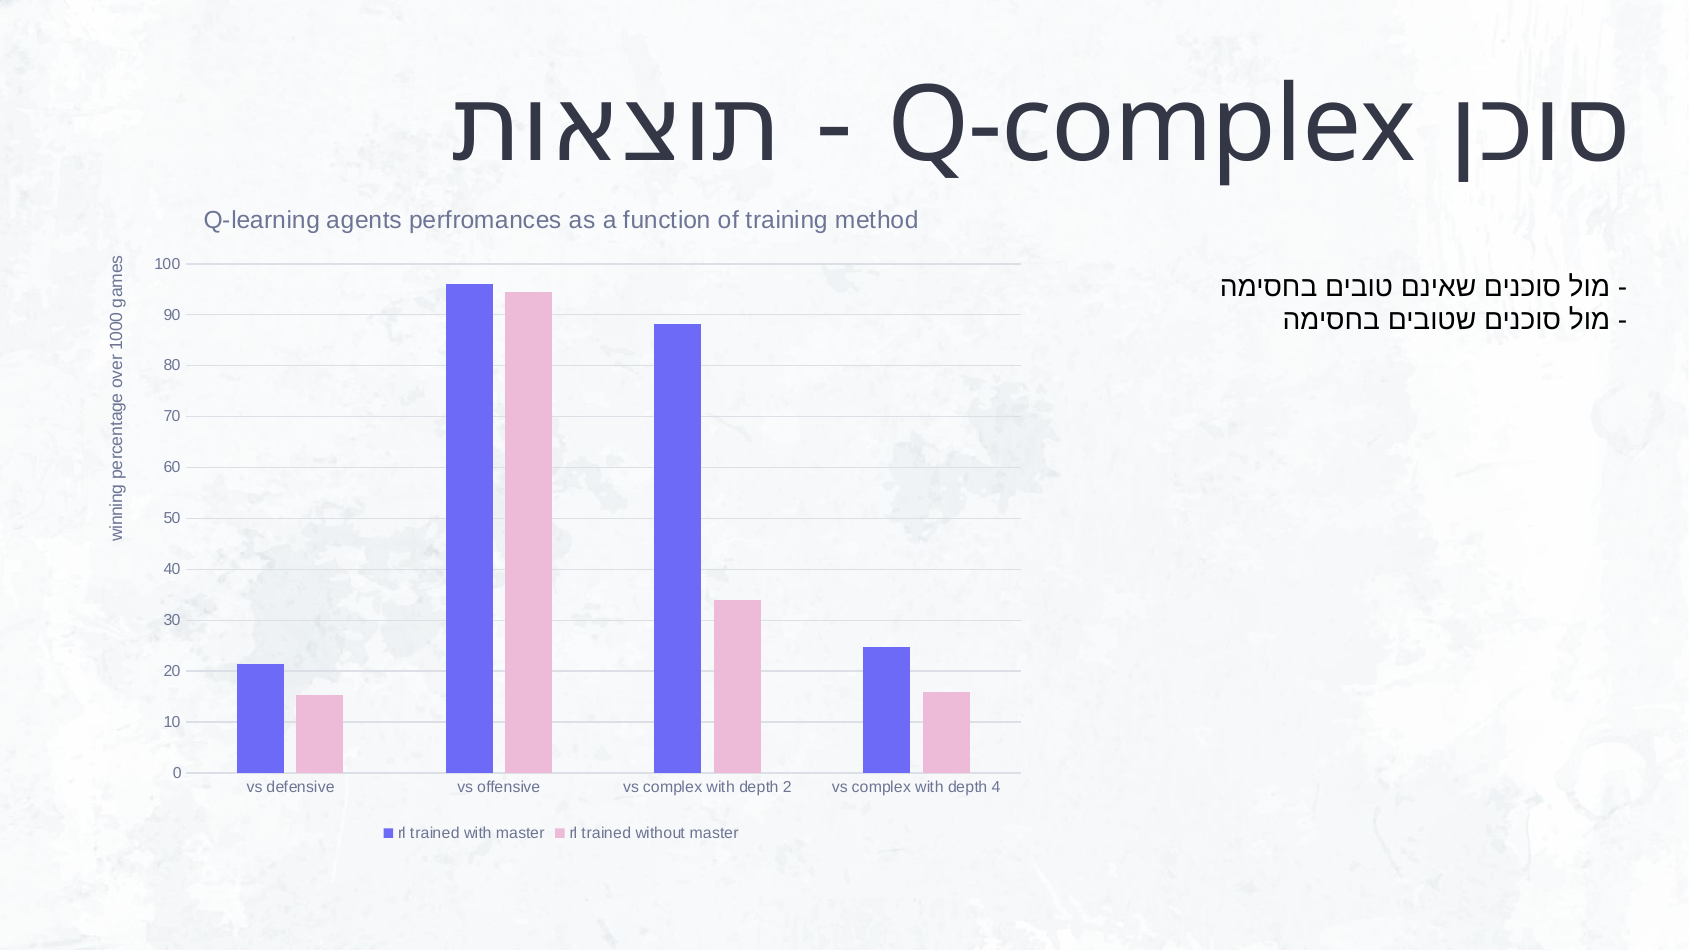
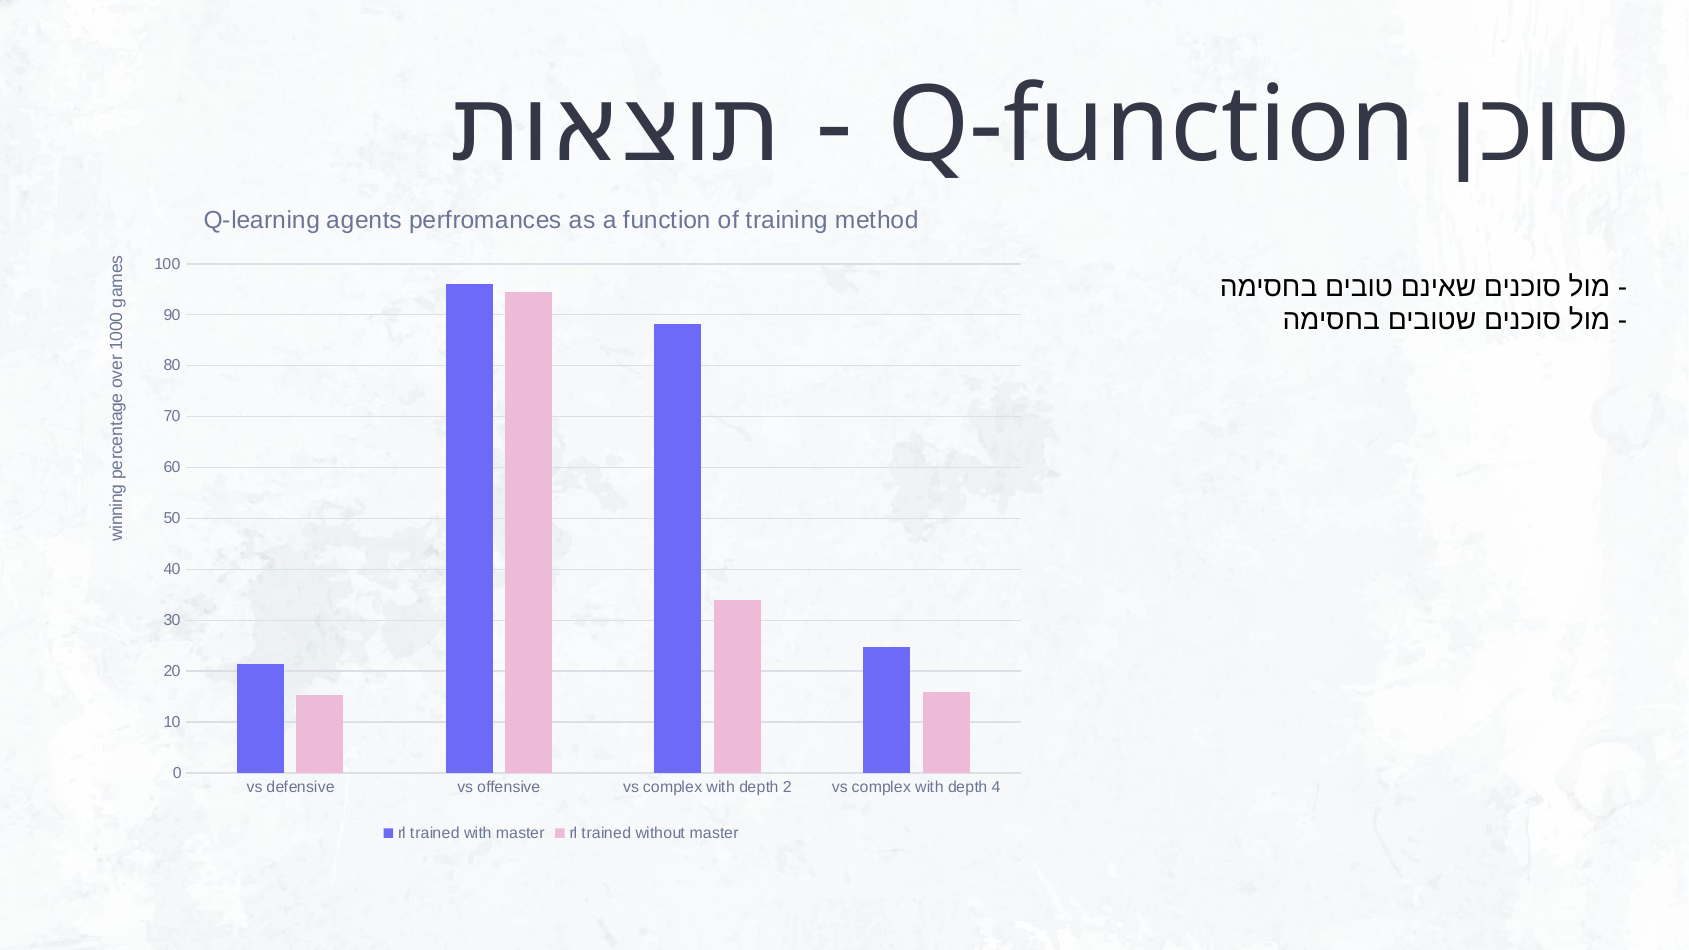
Q-complex: Q-complex -> Q-function (1151, 126)
